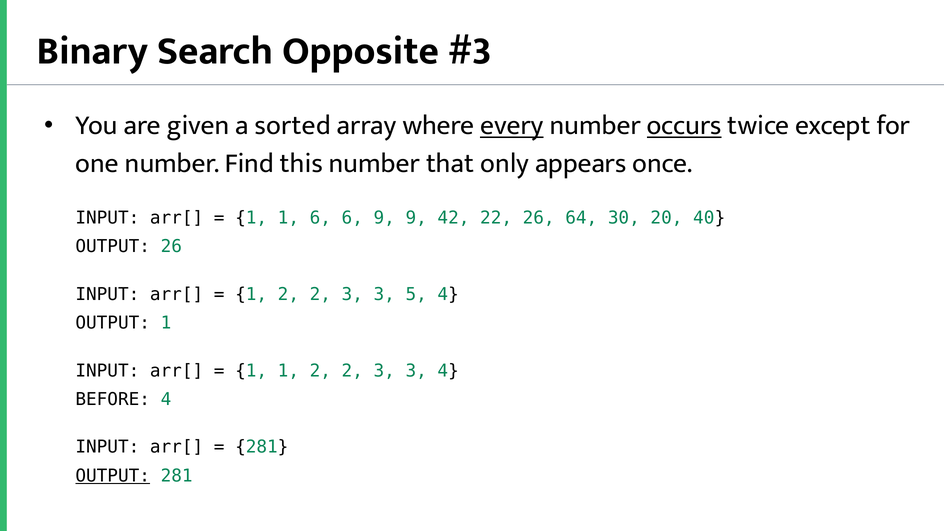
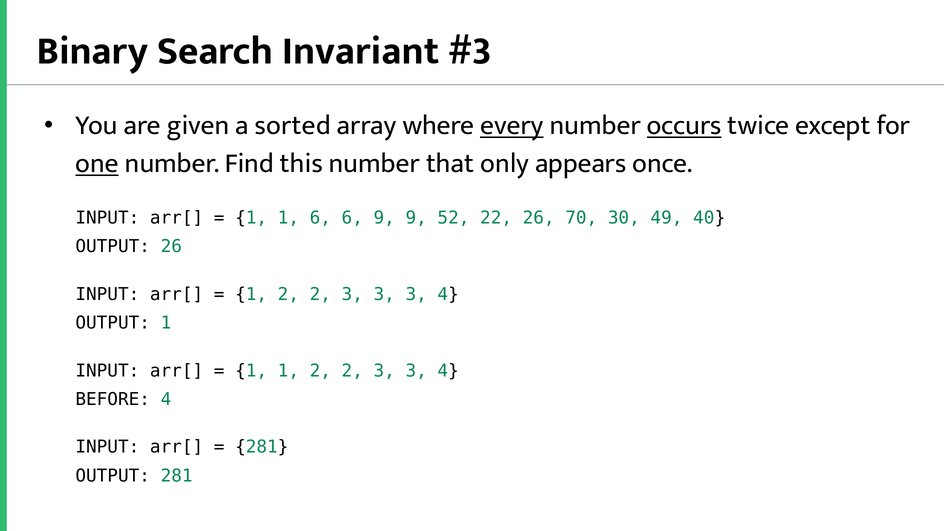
Opposite: Opposite -> Invariant (361, 51)
one underline: none -> present (97, 163)
42: 42 -> 52 (453, 218)
64: 64 -> 70 (581, 218)
20: 20 -> 49 (666, 218)
3 3 5: 5 -> 3 (416, 294)
OUTPUT underline: present -> none (113, 476)
